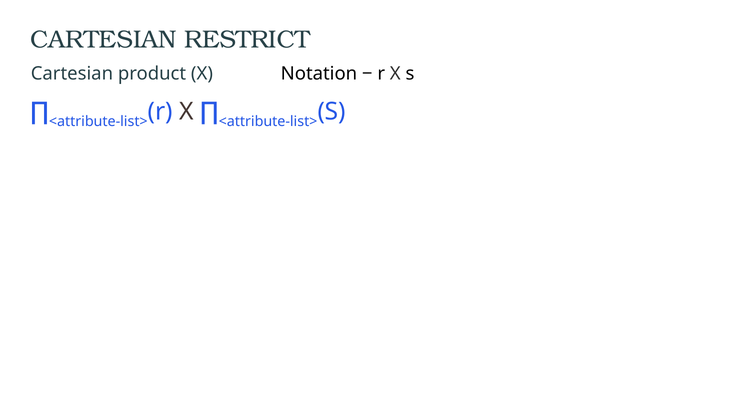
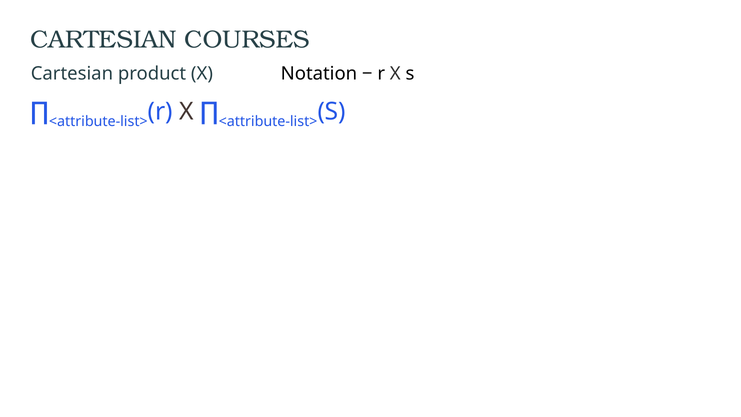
RESTRICT: RESTRICT -> COURSES (247, 40)
